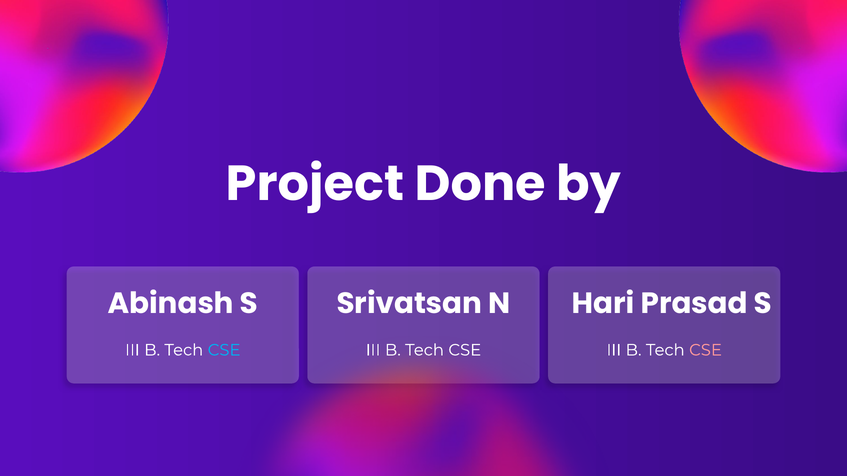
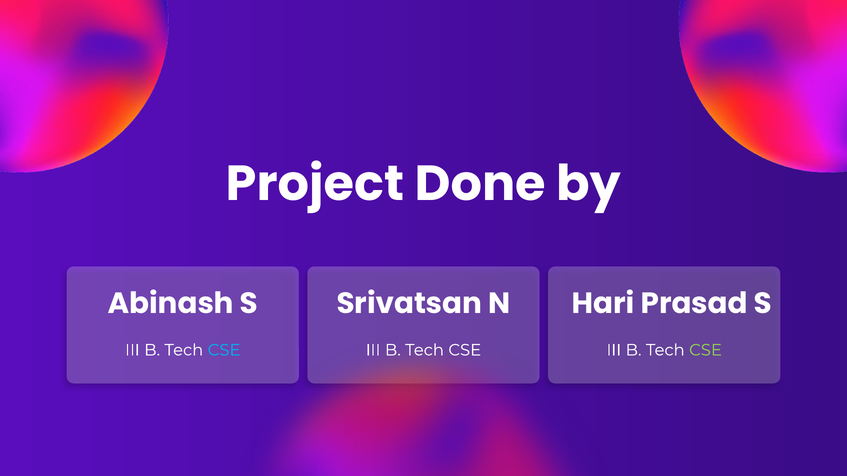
CSE colour: pink -> light green (705, 350)
